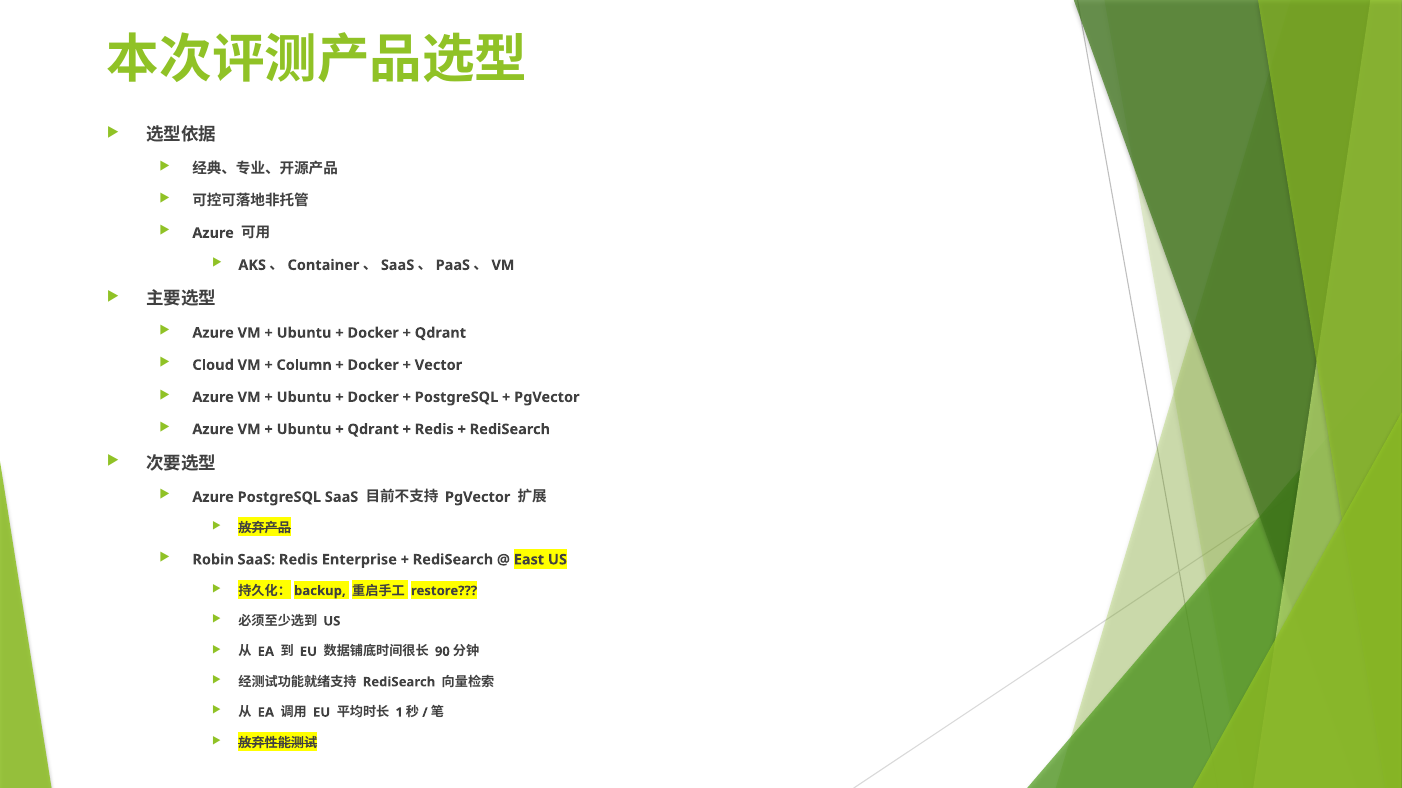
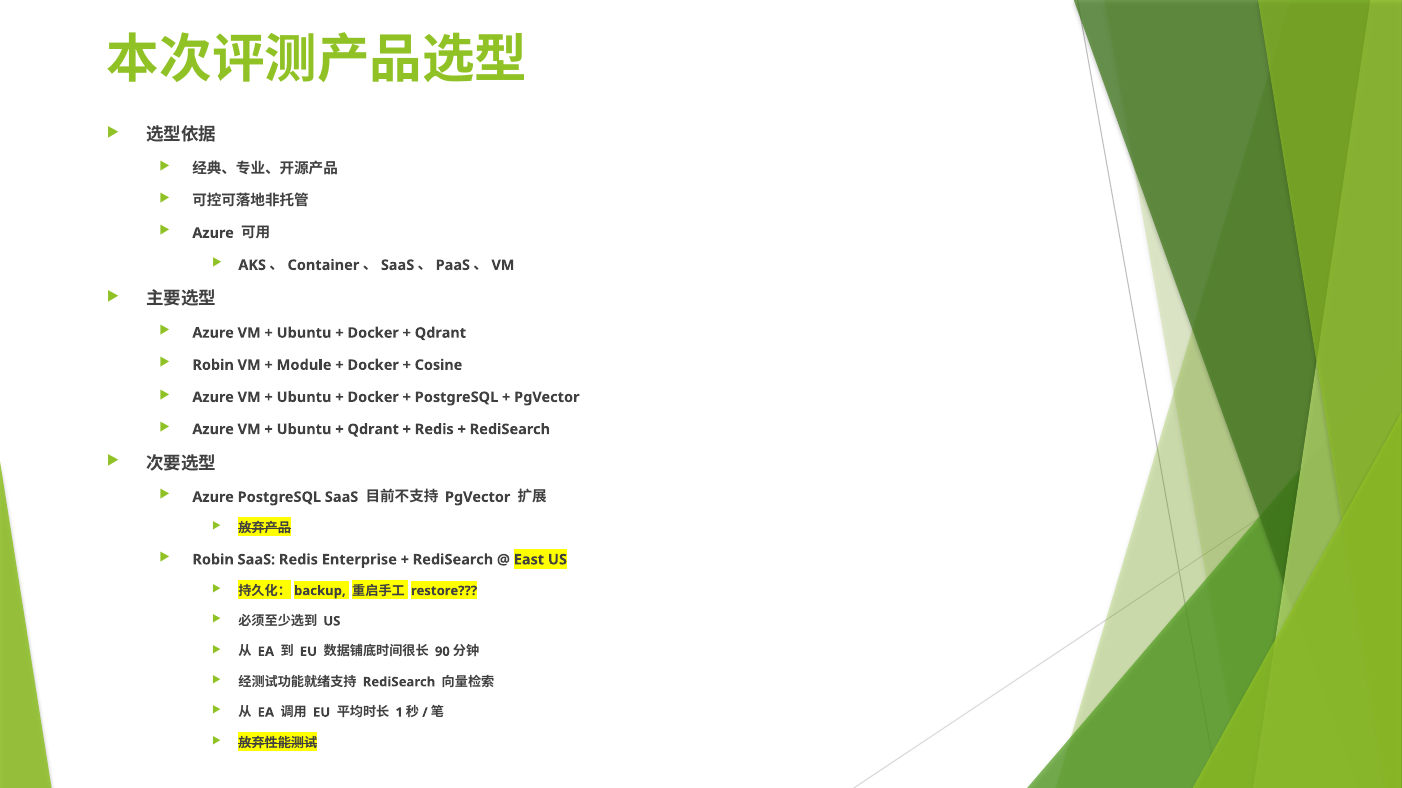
Cloud: Cloud -> Robin (213, 365)
Column: Column -> Module (304, 365)
Vector: Vector -> Cosine (438, 365)
